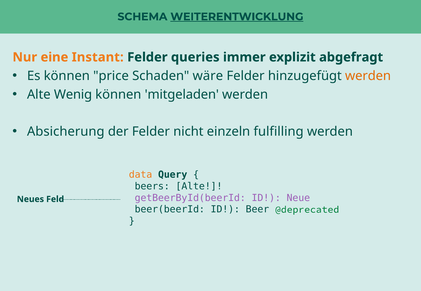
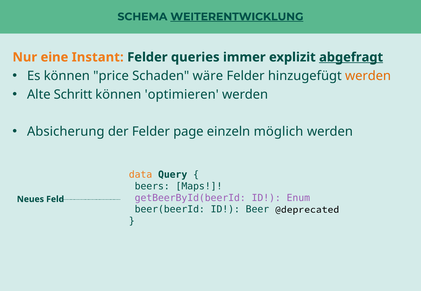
abgefragt underline: none -> present (351, 57)
Wenig: Wenig -> Schritt (73, 95)
mitgeladen: mitgeladen -> optimieren (182, 95)
nicht: nicht -> page (188, 132)
fulfilling: fulfilling -> möglich (279, 132)
beers Alte: Alte -> Maps (199, 186)
Neue: Neue -> Enum (298, 198)
@deprecated colour: green -> black (307, 210)
